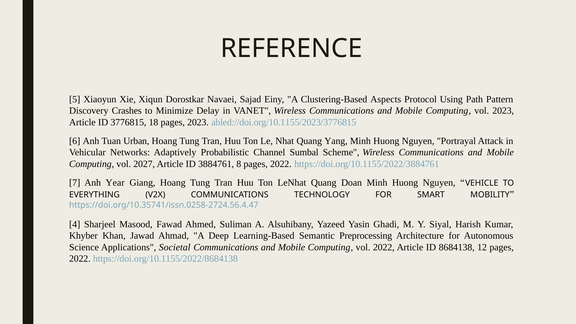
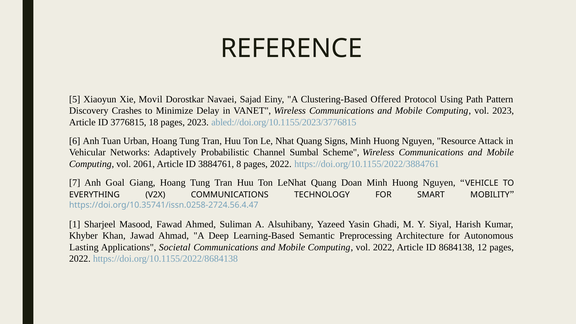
Xiqun: Xiqun -> Movil (151, 99)
Aspects: Aspects -> Offered (386, 99)
Yang: Yang -> Signs (336, 141)
Portrayal: Portrayal -> Resource (456, 141)
2027: 2027 -> 2061 (144, 164)
Year: Year -> Goal (115, 183)
4: 4 -> 1 (75, 224)
Science: Science -> Lasting (84, 247)
